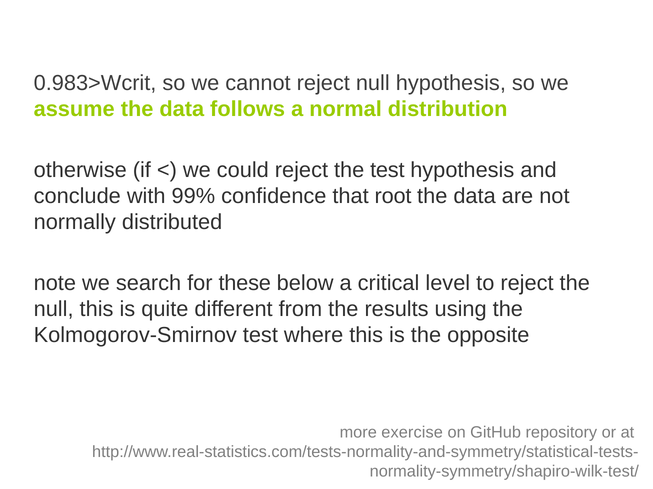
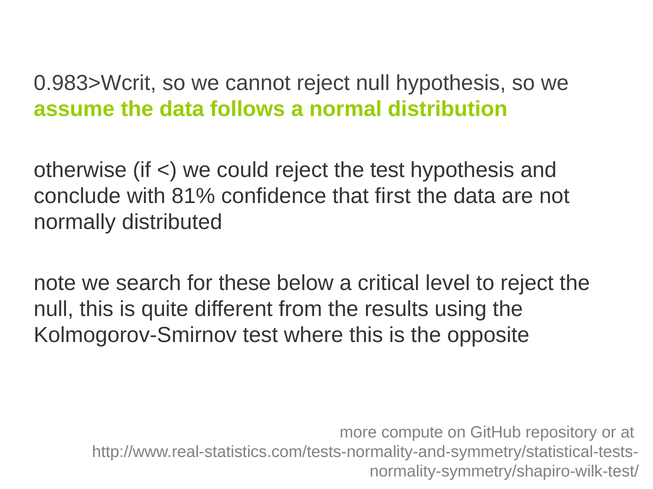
99%: 99% -> 81% (193, 196)
root: root -> first (393, 196)
exercise: exercise -> compute (412, 433)
